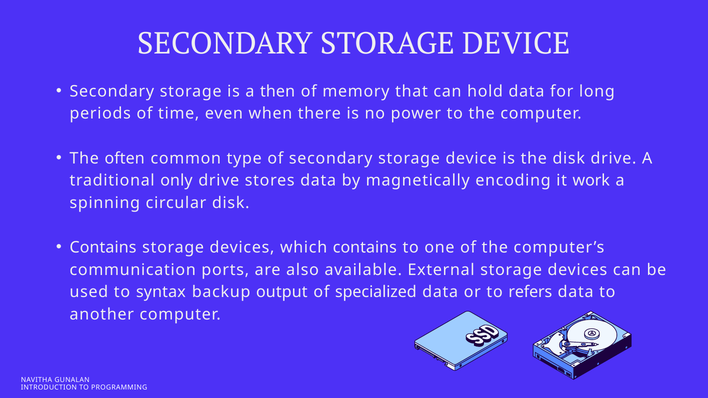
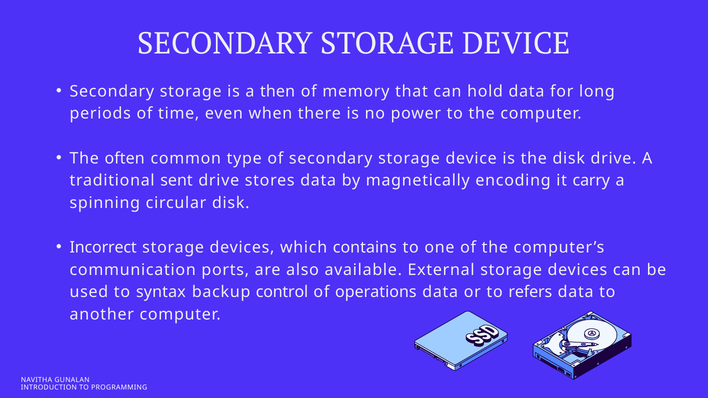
only: only -> sent (177, 181)
work: work -> carry (591, 181)
Contains: Contains -> Incorrect (103, 248)
output: output -> control (282, 292)
specialized: specialized -> operations (376, 292)
